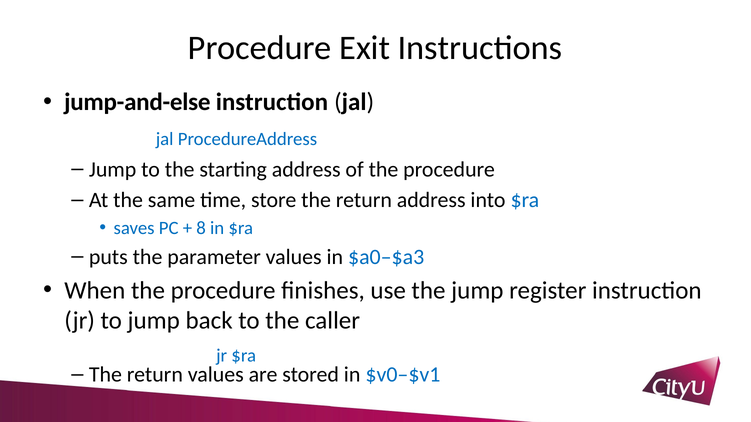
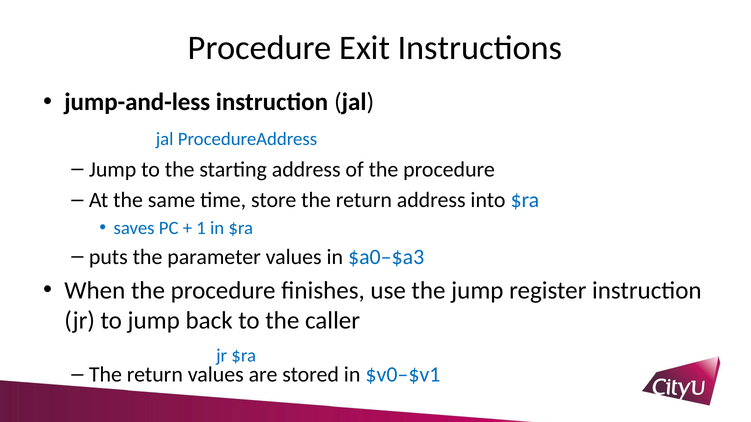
jump-and-else: jump-and-else -> jump-and-less (137, 102)
8: 8 -> 1 (201, 228)
